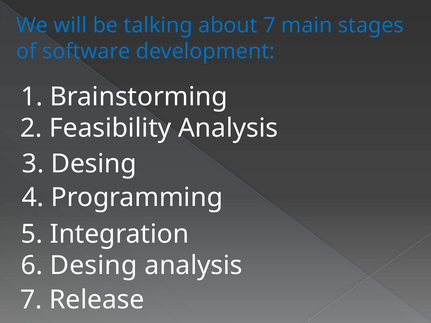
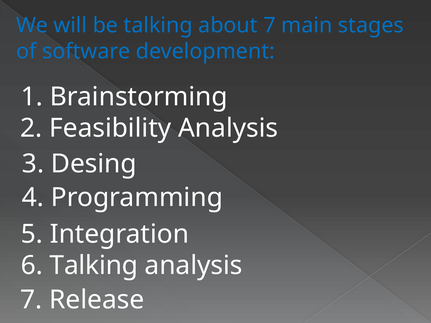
6 Desing: Desing -> Talking (94, 266)
